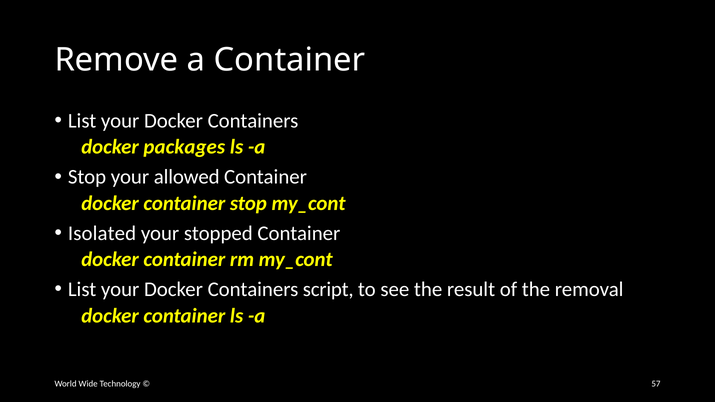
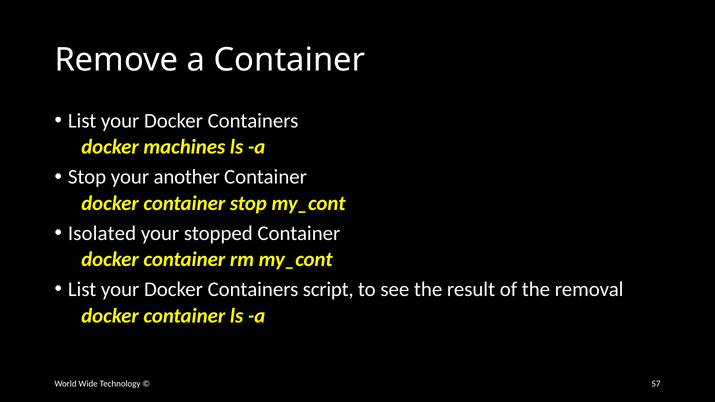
packages: packages -> machines (184, 147)
allowed: allowed -> another (187, 177)
